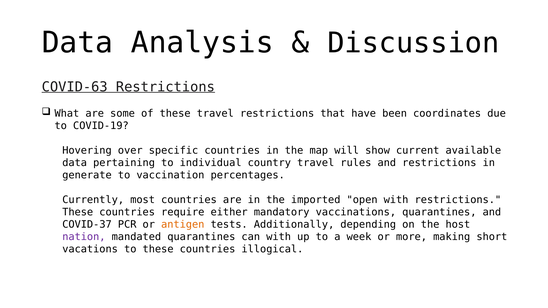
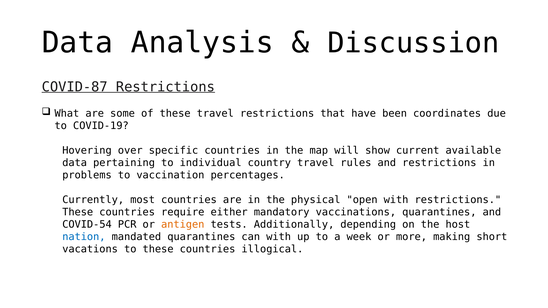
COVID-63: COVID-63 -> COVID-87 (75, 87)
generate: generate -> problems (87, 175)
imported: imported -> physical (316, 200)
COVID-37: COVID-37 -> COVID-54 (87, 225)
nation colour: purple -> blue (84, 237)
